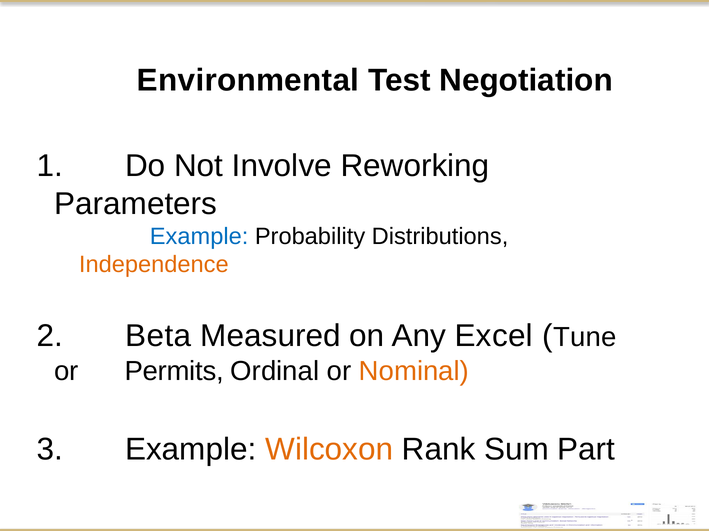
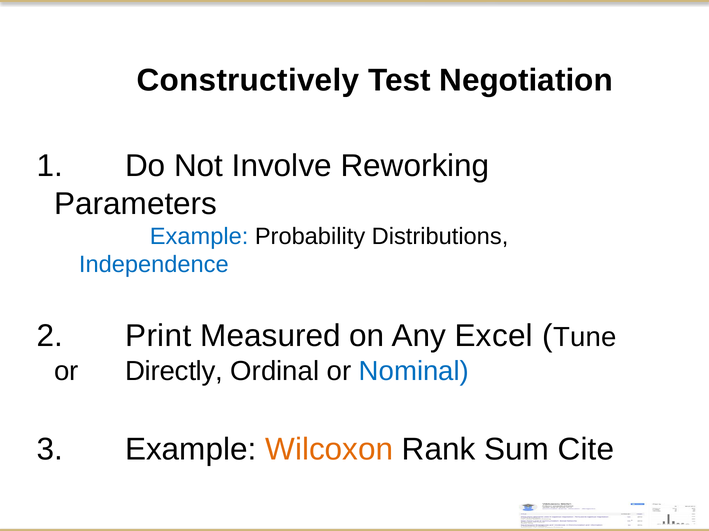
Environmental: Environmental -> Constructively (248, 80)
Independence colour: orange -> blue (154, 265)
Beta: Beta -> Print (158, 337)
Permits: Permits -> Directly (174, 372)
Nominal colour: orange -> blue (414, 372)
Part: Part -> Cite (586, 450)
